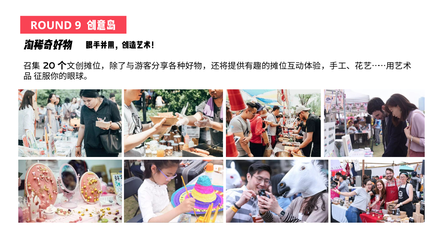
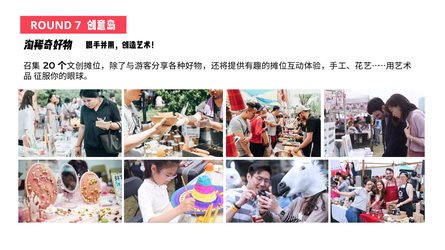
9: 9 -> 7 (78, 25)
